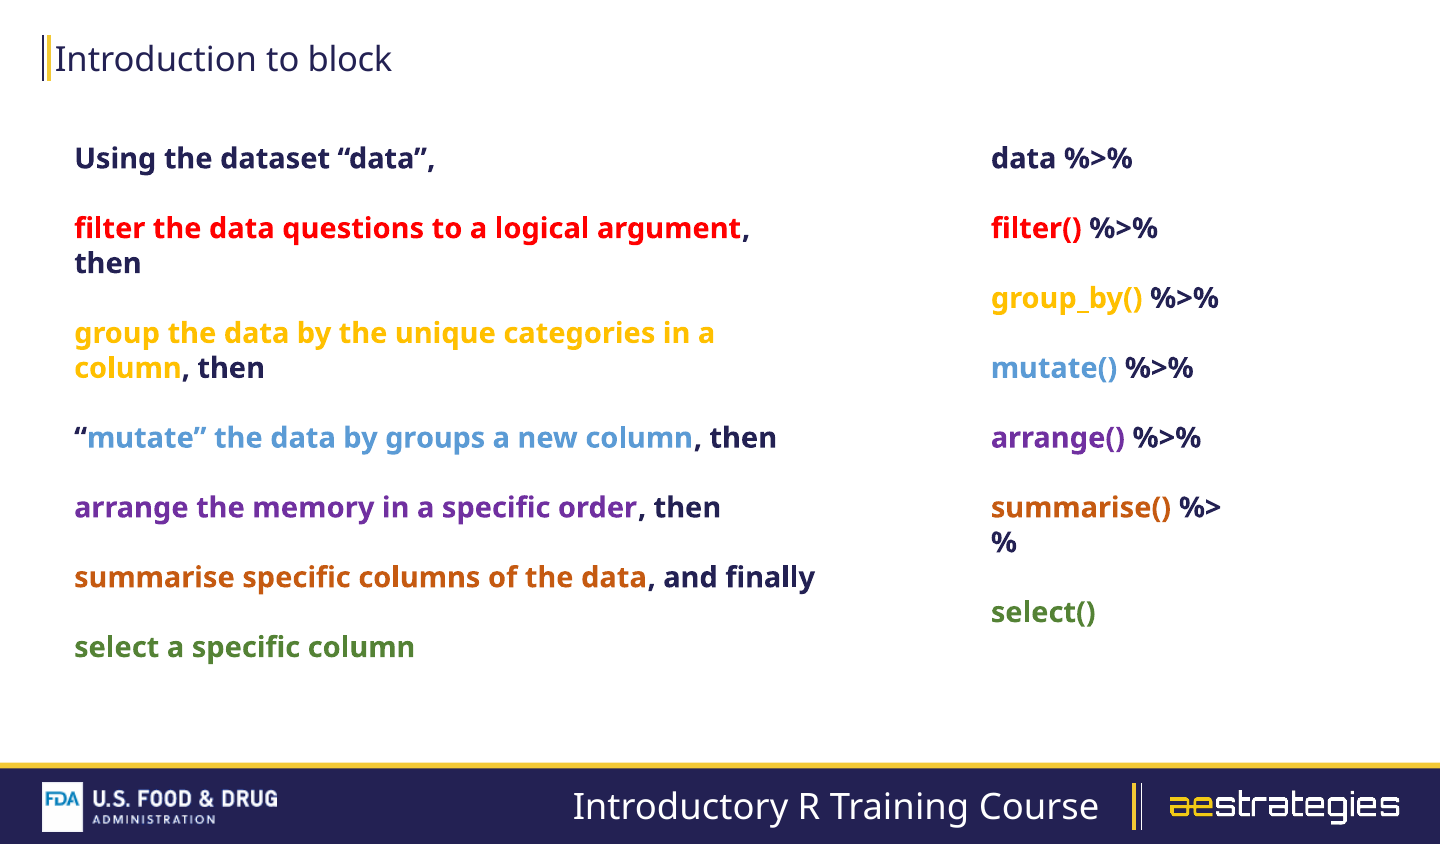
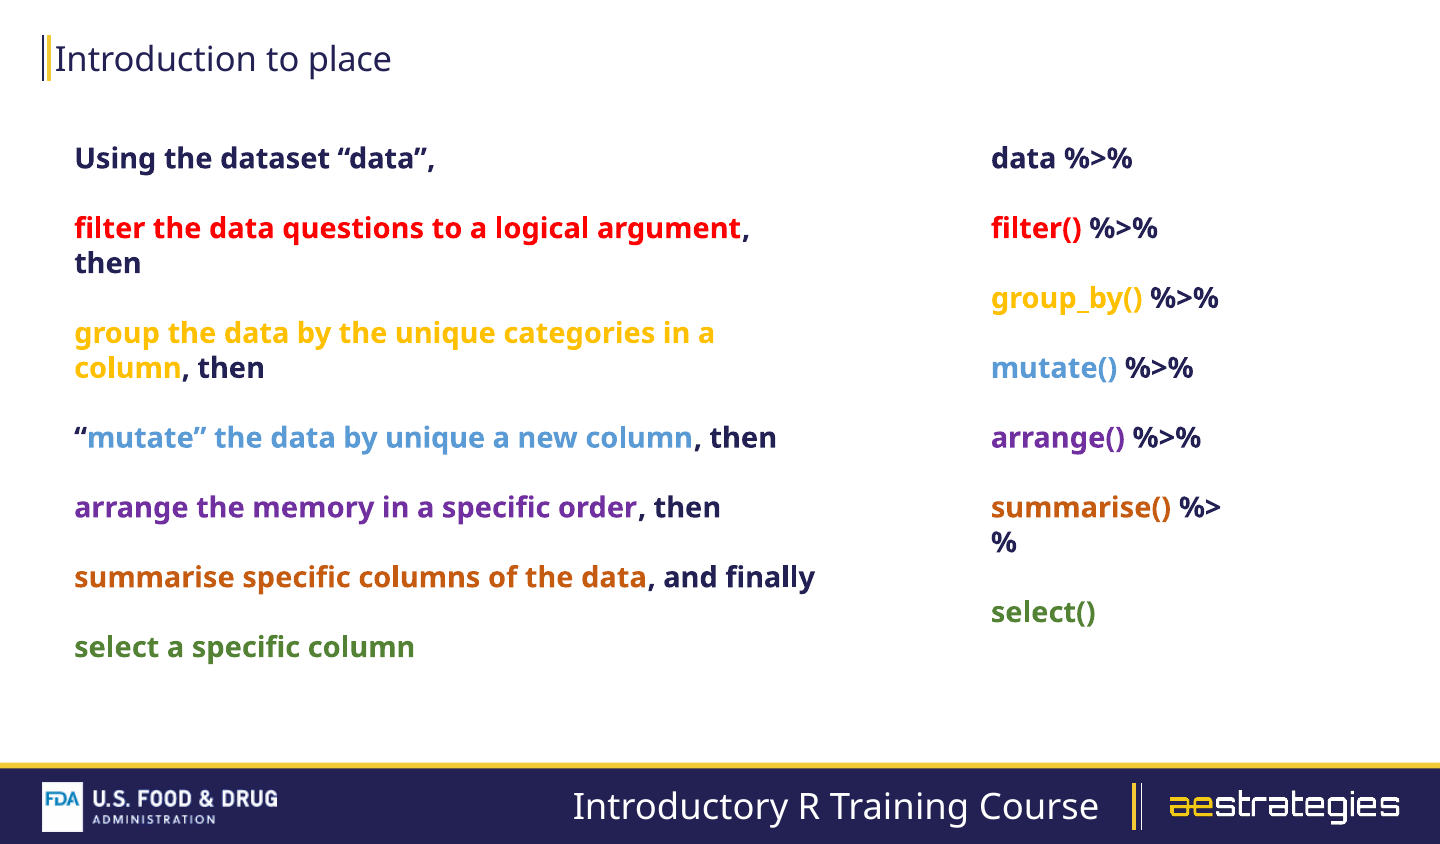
block: block -> place (350, 60)
by groups: groups -> unique (435, 438)
